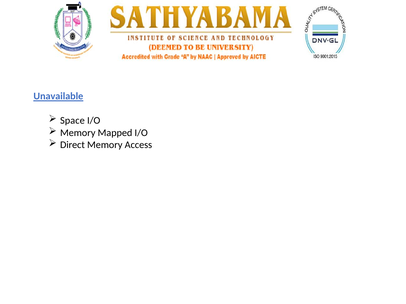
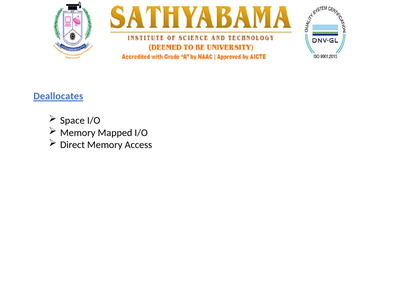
Unavailable: Unavailable -> Deallocates (58, 96)
